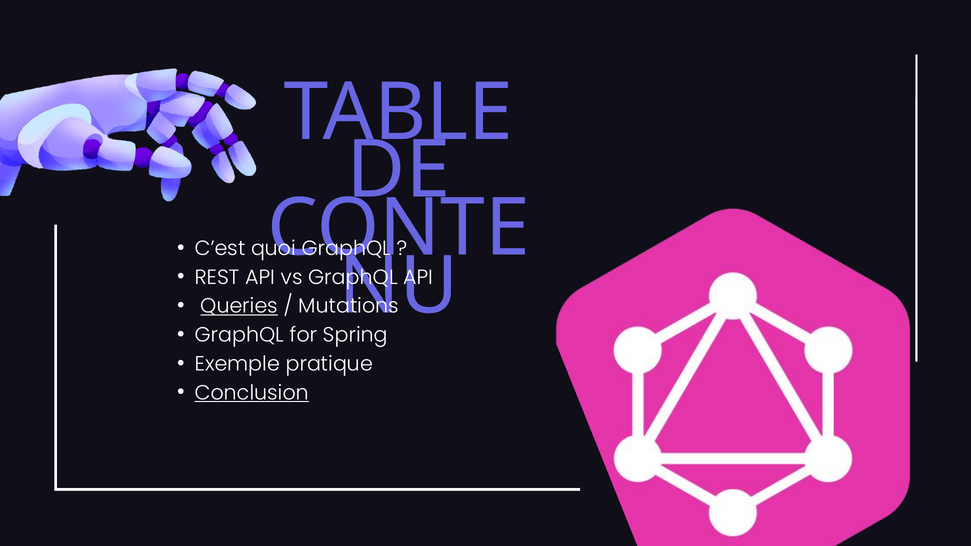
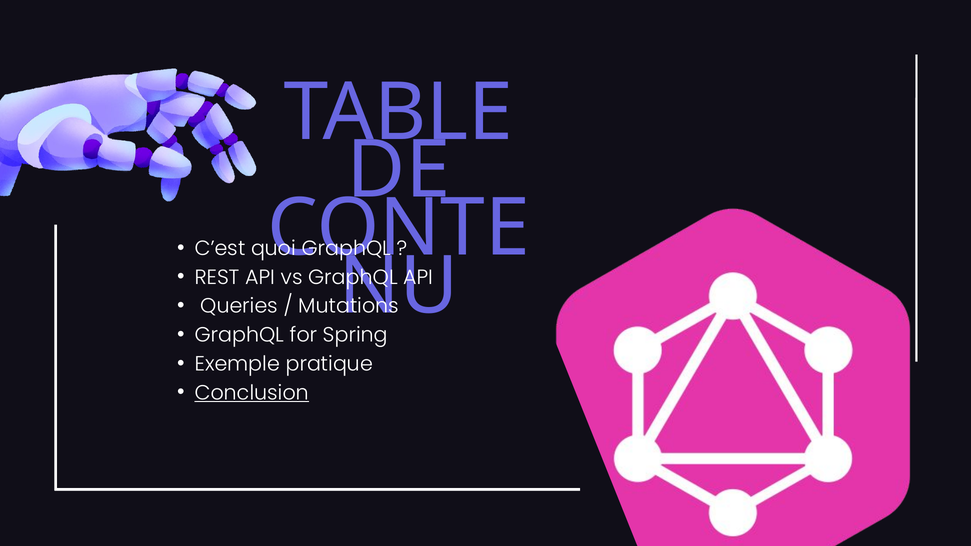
Queries underline: present -> none (239, 306)
